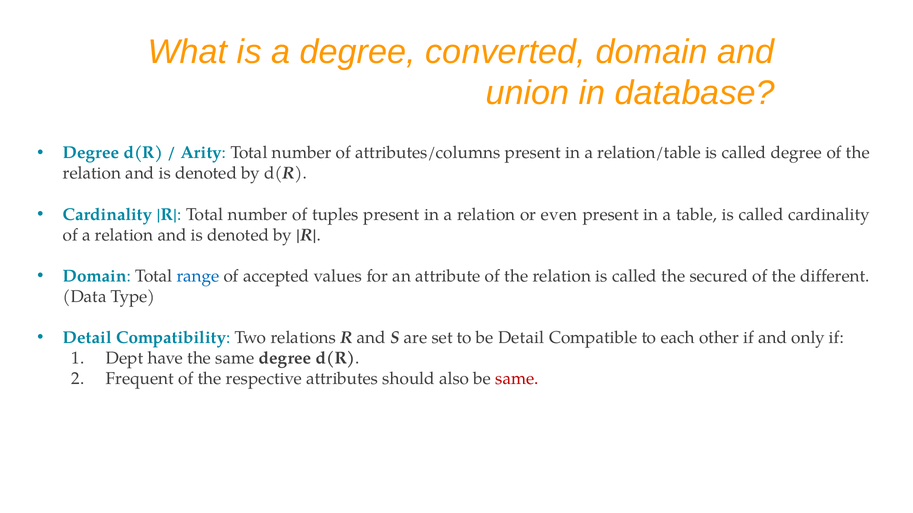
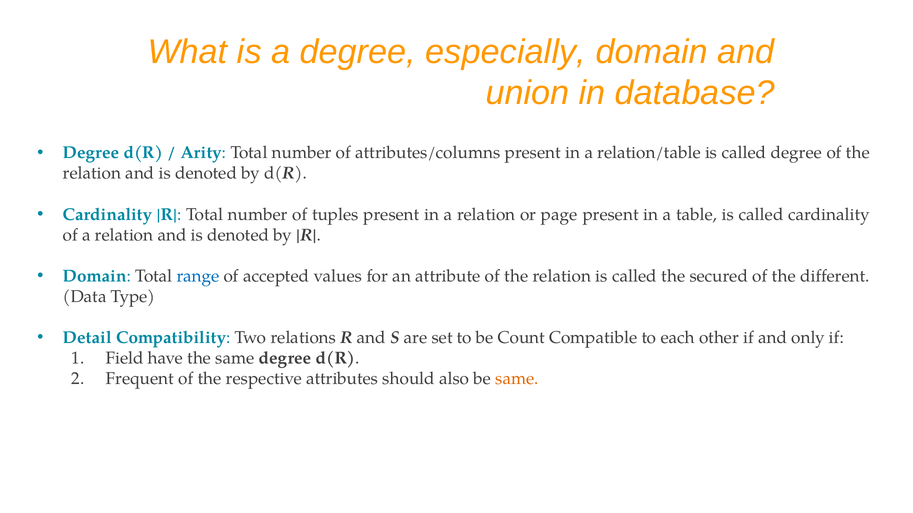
converted: converted -> especially (506, 52)
even: even -> page (559, 215)
be Detail: Detail -> Count (521, 338)
Dept: Dept -> Field (125, 358)
same colour: red -> orange (517, 379)
